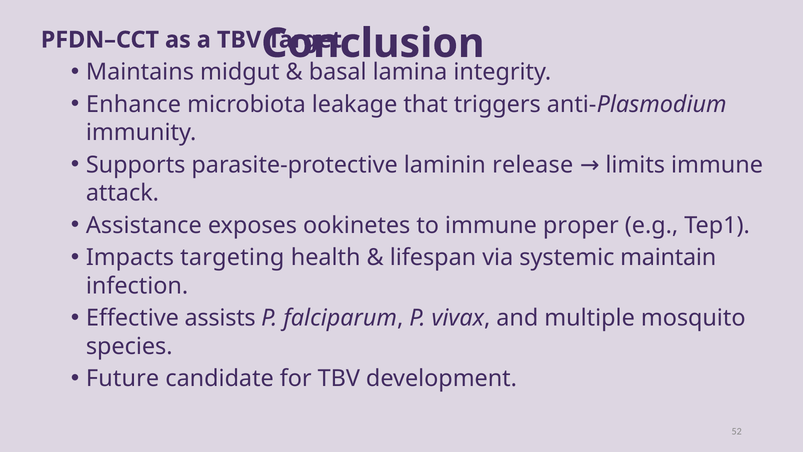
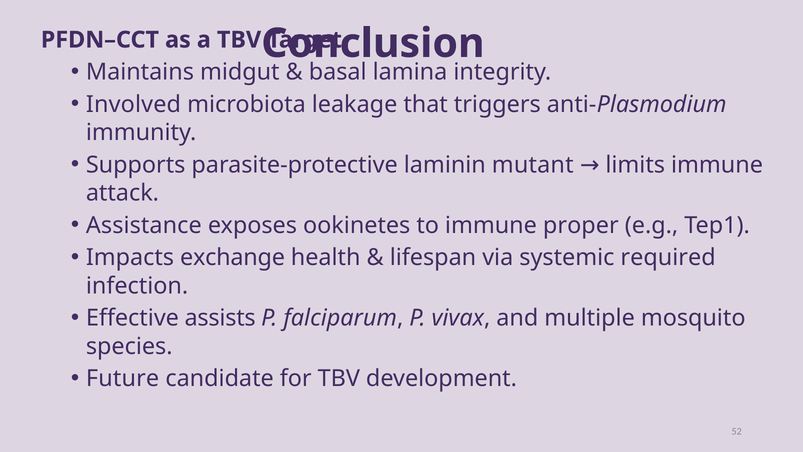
Enhance: Enhance -> Involved (133, 104)
release: release -> mutant (533, 165)
targeting: targeting -> exchange (233, 258)
maintain: maintain -> required (668, 258)
